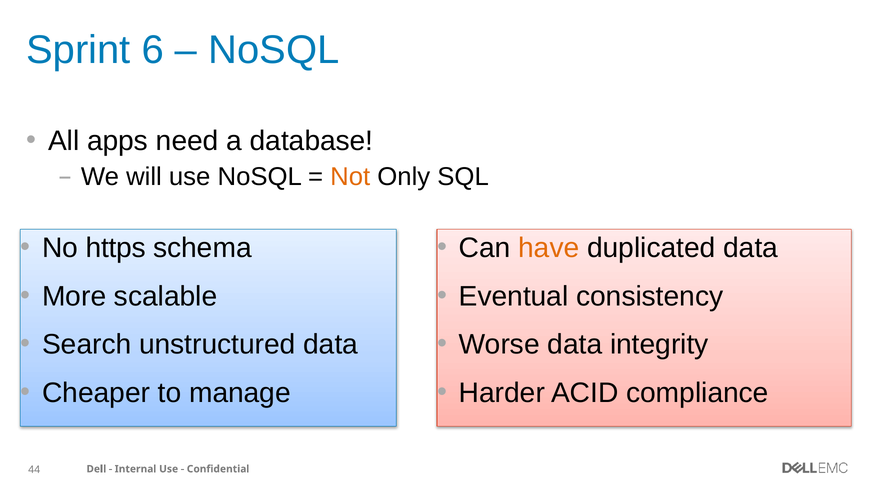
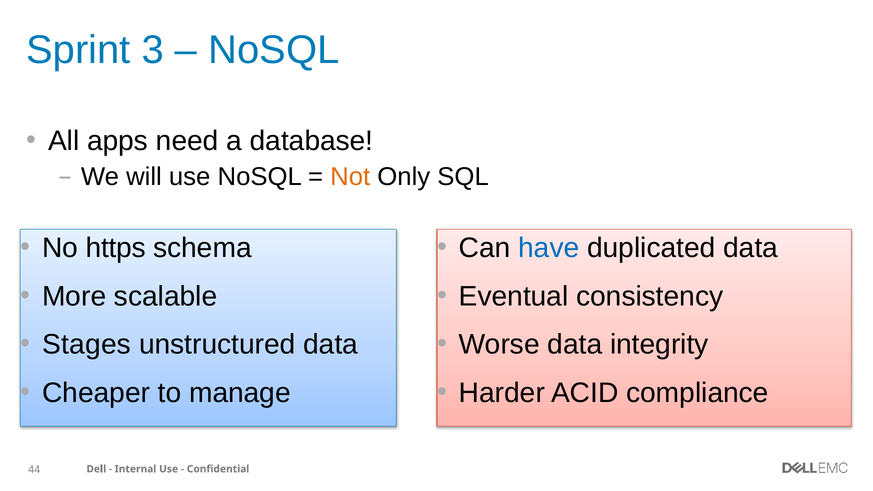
6: 6 -> 3 (153, 50)
have colour: orange -> blue (549, 248)
Search: Search -> Stages (87, 345)
